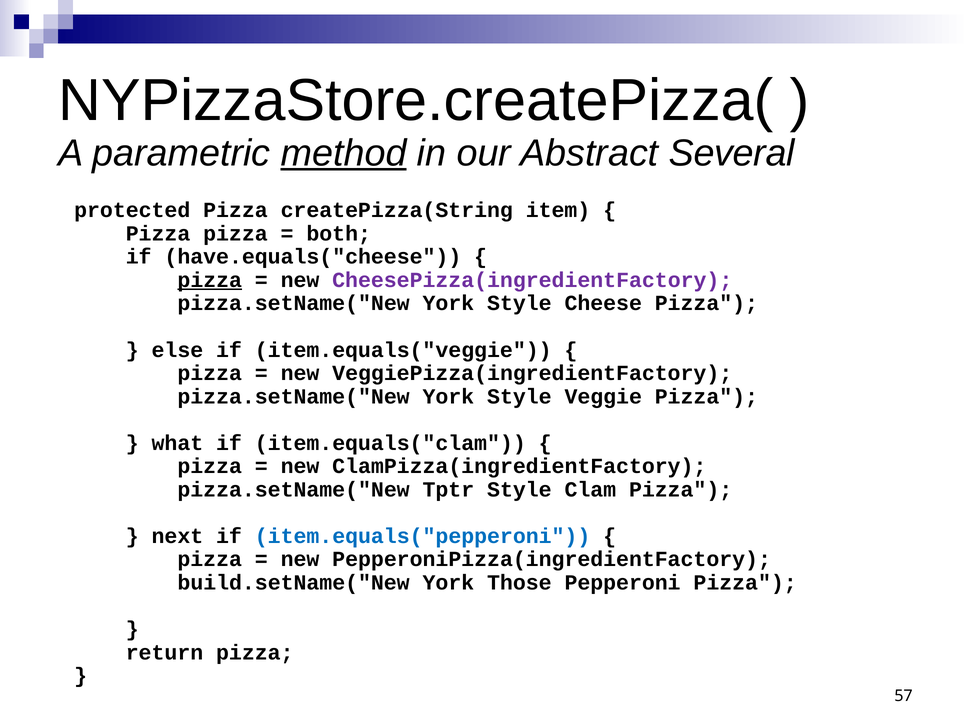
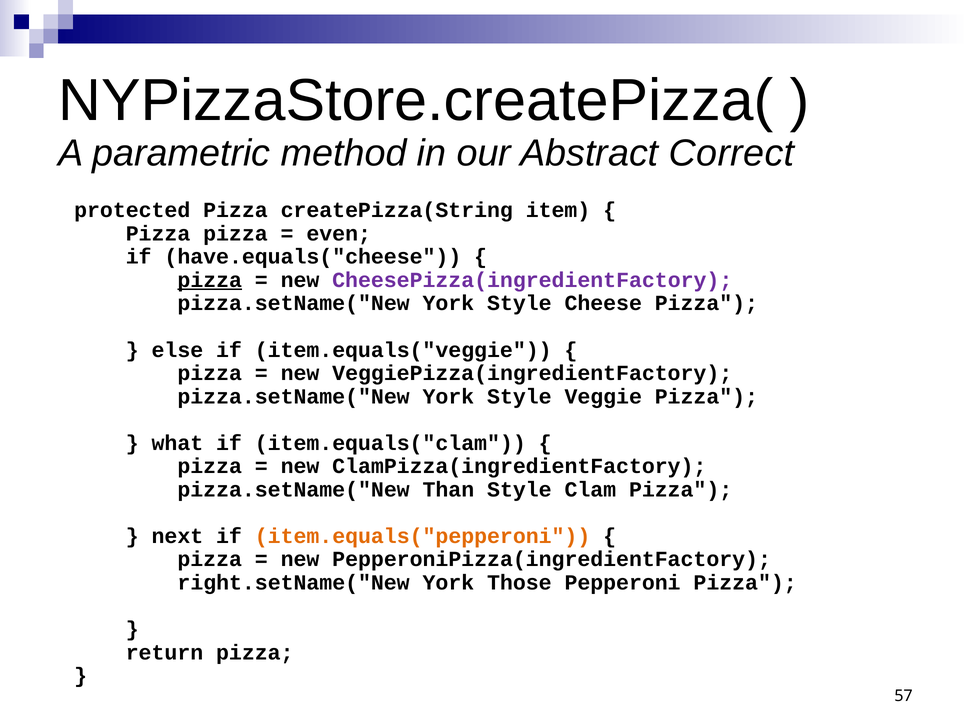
method underline: present -> none (344, 153)
Several: Several -> Correct (731, 153)
both: both -> even (339, 234)
Tptr: Tptr -> Than (448, 490)
item.equals("pepperoni colour: blue -> orange (423, 536)
build.setName("New: build.setName("New -> right.setName("New (294, 583)
